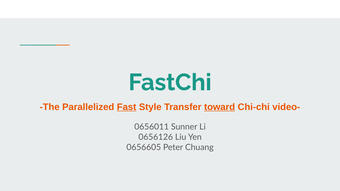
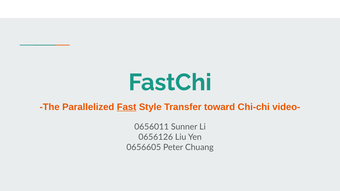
toward underline: present -> none (220, 107)
